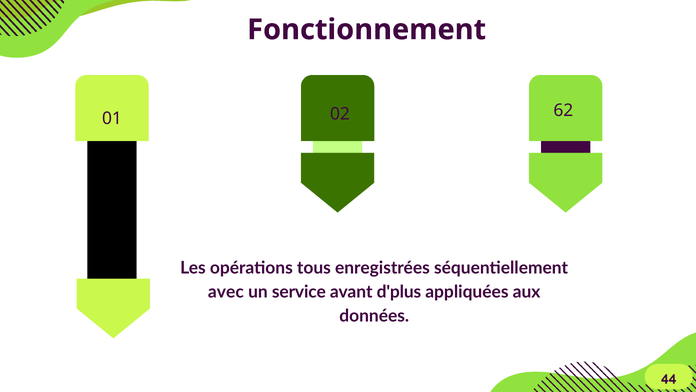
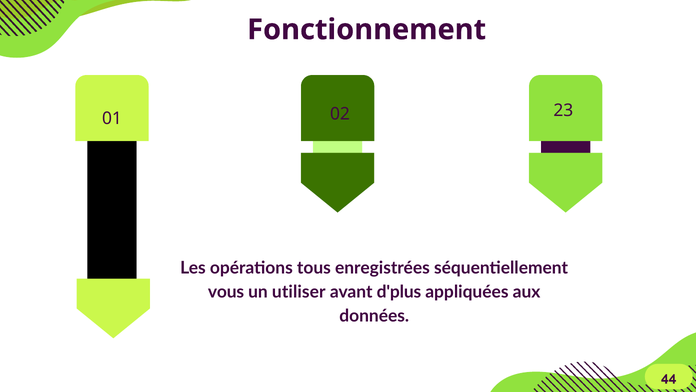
62: 62 -> 23 (563, 110)
avec: avec -> vous (226, 292)
service: service -> utiliser (299, 292)
